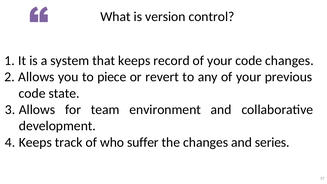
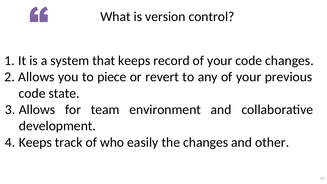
suffer: suffer -> easily (143, 142)
series: series -> other (272, 142)
